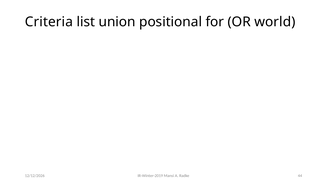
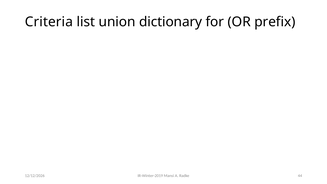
positional: positional -> dictionary (171, 22)
world: world -> prefix (275, 22)
